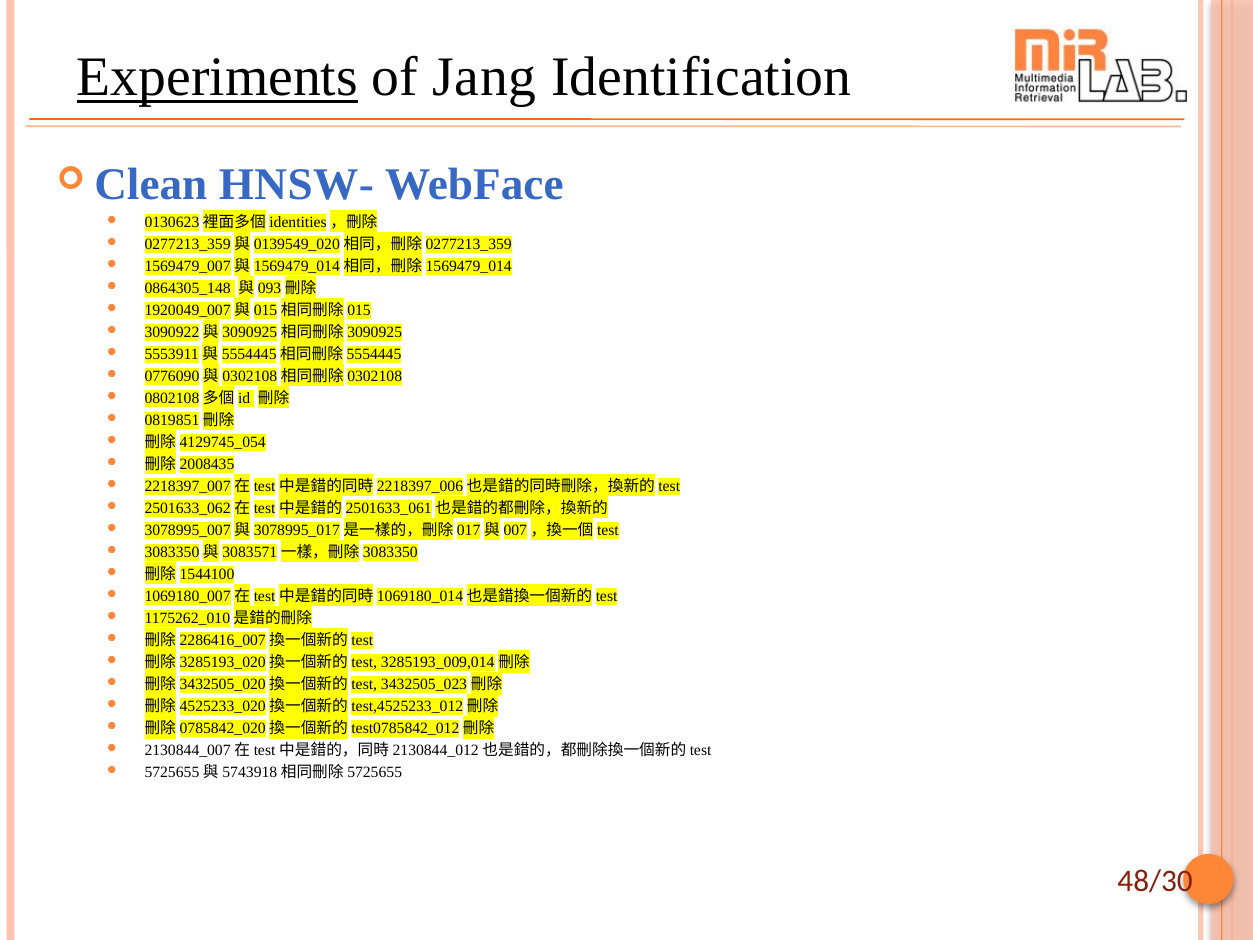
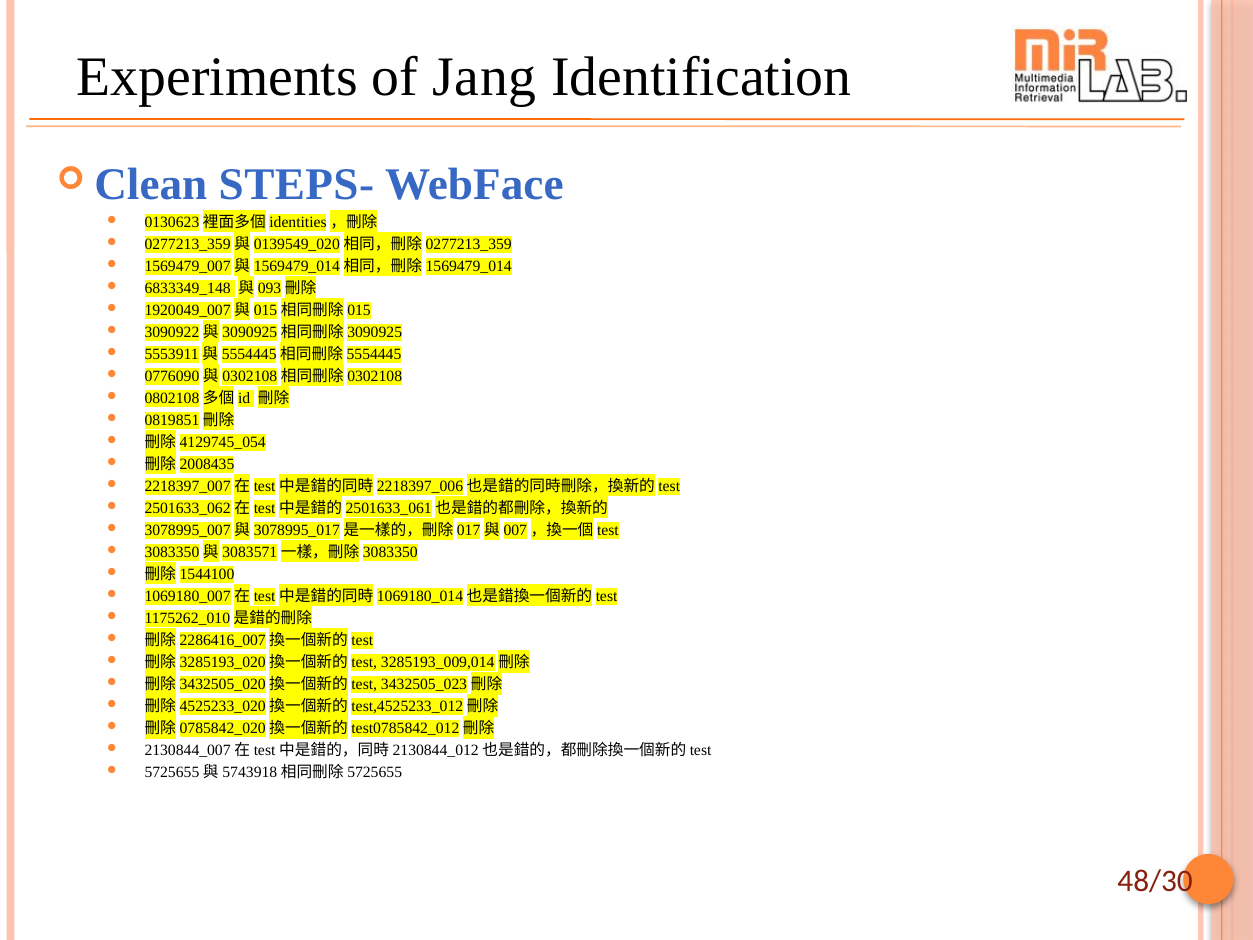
Experiments underline: present -> none (217, 77)
HNSW-: HNSW- -> STEPS- (296, 185)
0864305_148: 0864305_148 -> 6833349_148 (188, 289)
